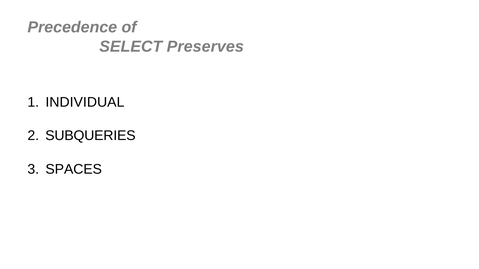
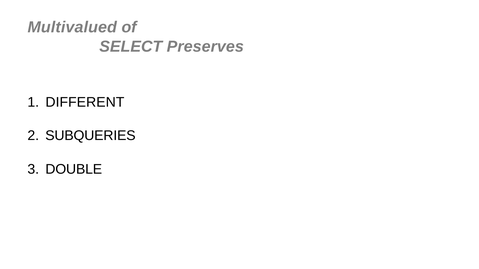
Precedence: Precedence -> Multivalued (72, 27)
INDIVIDUAL: INDIVIDUAL -> DIFFERENT (85, 102)
SPACES: SPACES -> DOUBLE (74, 169)
